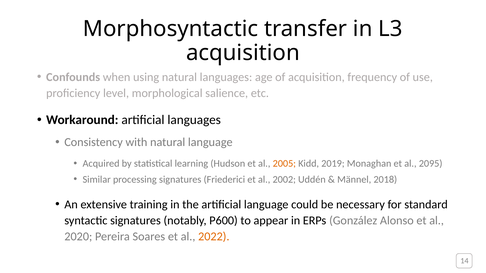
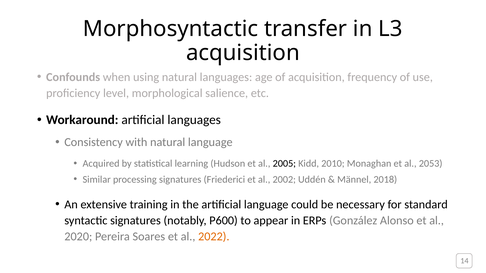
2005 colour: orange -> black (284, 164)
2019: 2019 -> 2010 (333, 164)
2095: 2095 -> 2053 (431, 164)
